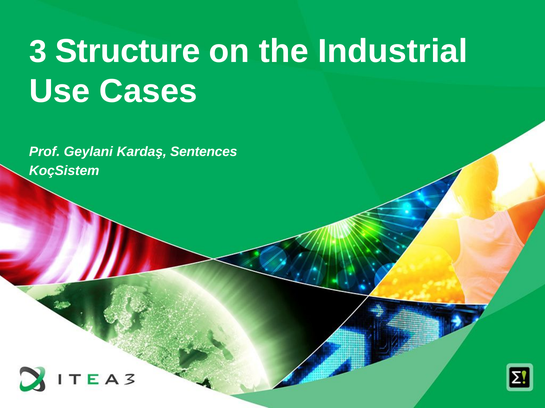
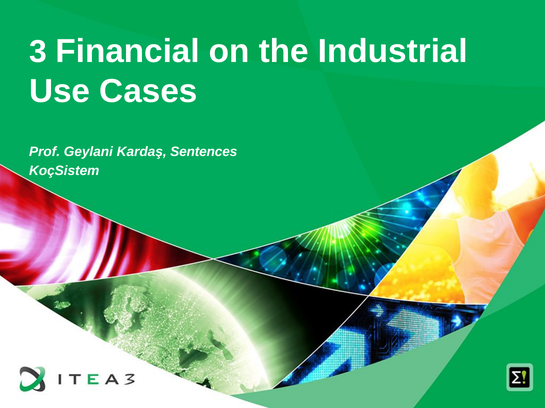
Structure: Structure -> Financial (128, 51)
